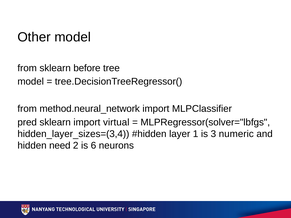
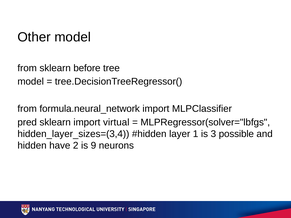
method.neural_network: method.neural_network -> formula.neural_network (90, 109)
numeric: numeric -> possible (236, 134)
need: need -> have (60, 146)
6: 6 -> 9 (93, 146)
